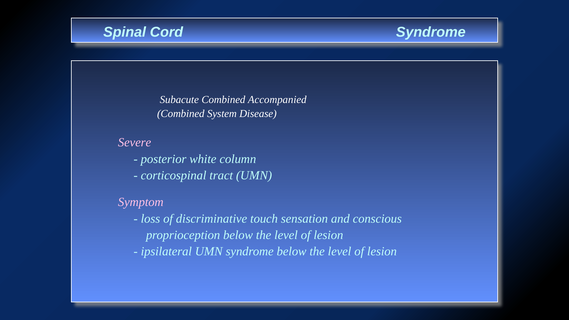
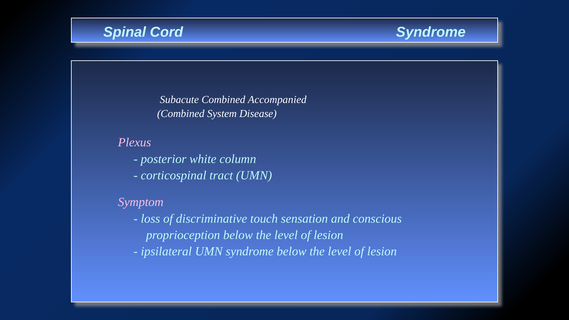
Severe: Severe -> Plexus (135, 143)
